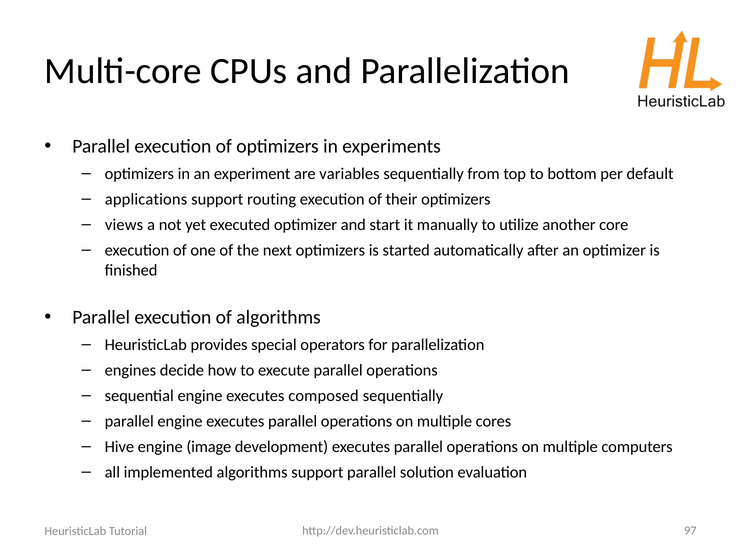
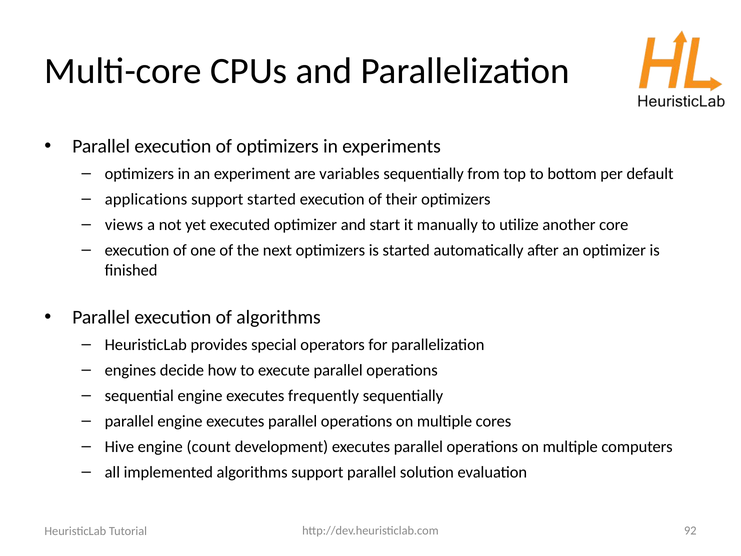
support routing: routing -> started (272, 199)
composed: composed -> frequently (324, 396)
image: image -> count (209, 447)
97: 97 -> 92 (690, 531)
